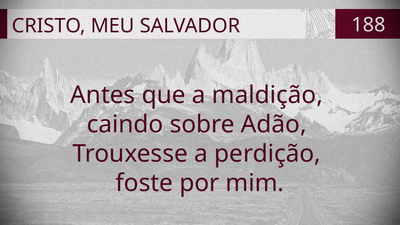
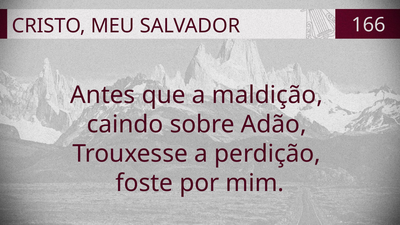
188: 188 -> 166 (369, 25)
